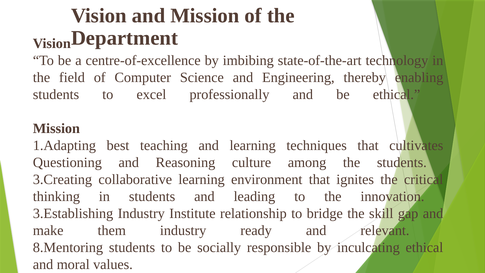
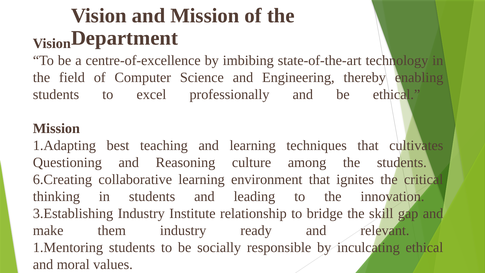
3.Creating: 3.Creating -> 6.Creating (62, 179)
8.Mentoring: 8.Mentoring -> 1.Mentoring (68, 247)
